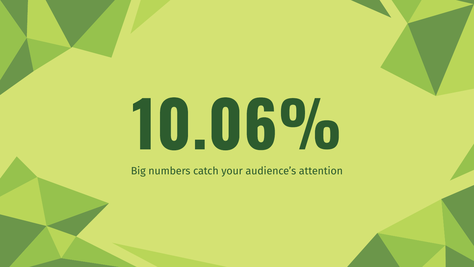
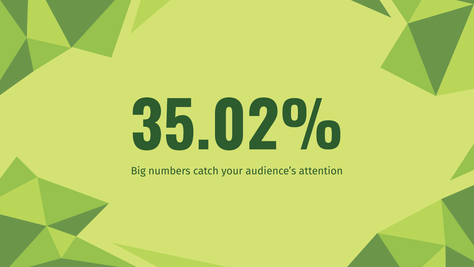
10.06%: 10.06% -> 35.02% (237, 128)
